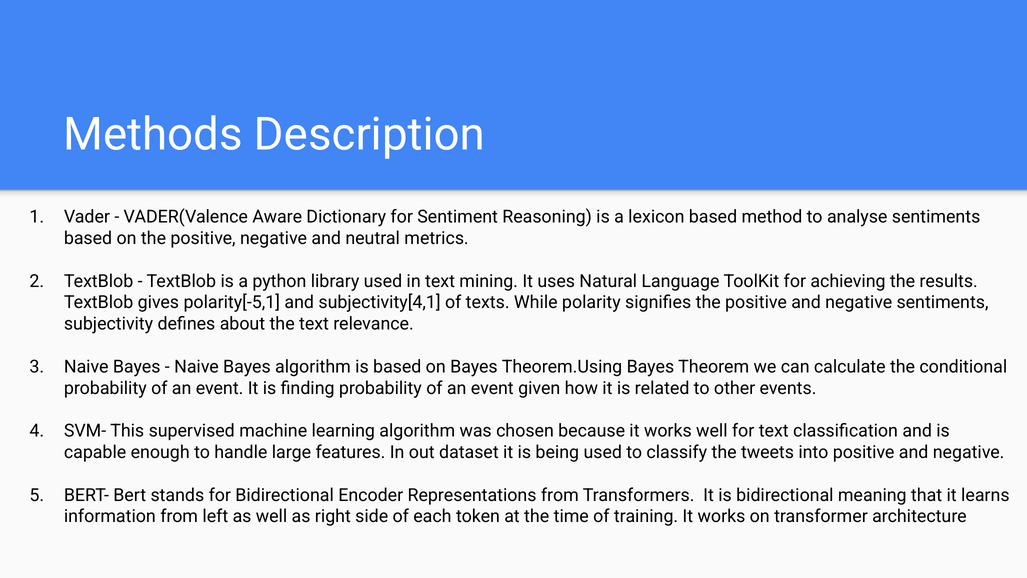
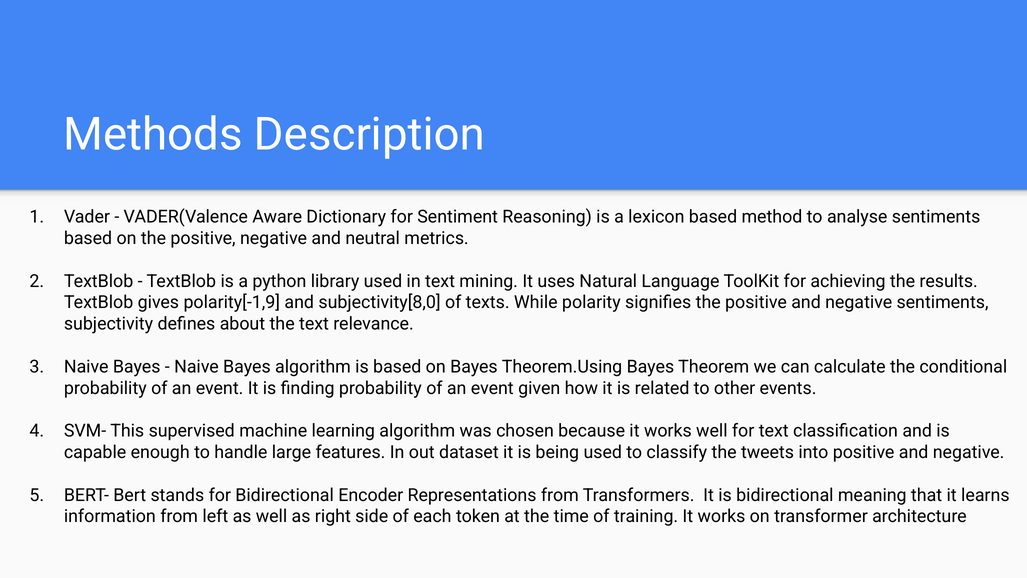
polarity[-5,1: polarity[-5,1 -> polarity[-1,9 (232, 302)
subjectivity[4,1: subjectivity[4,1 -> subjectivity[8,0 (380, 302)
